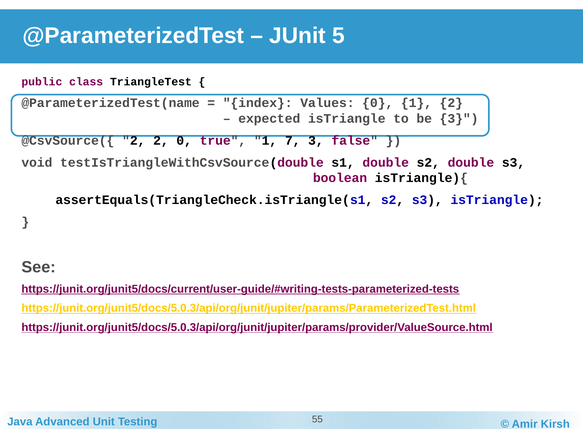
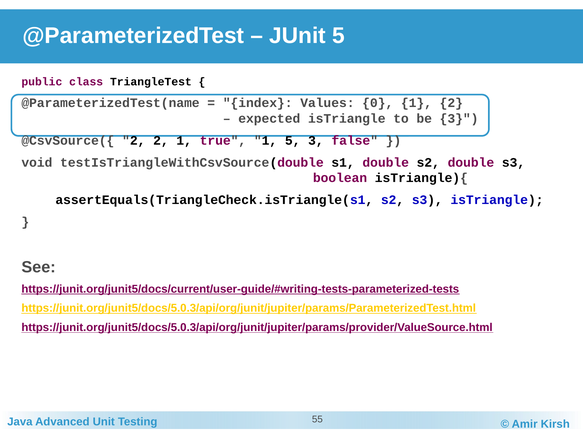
2 0: 0 -> 1 (184, 141)
1 7: 7 -> 5 (293, 141)
